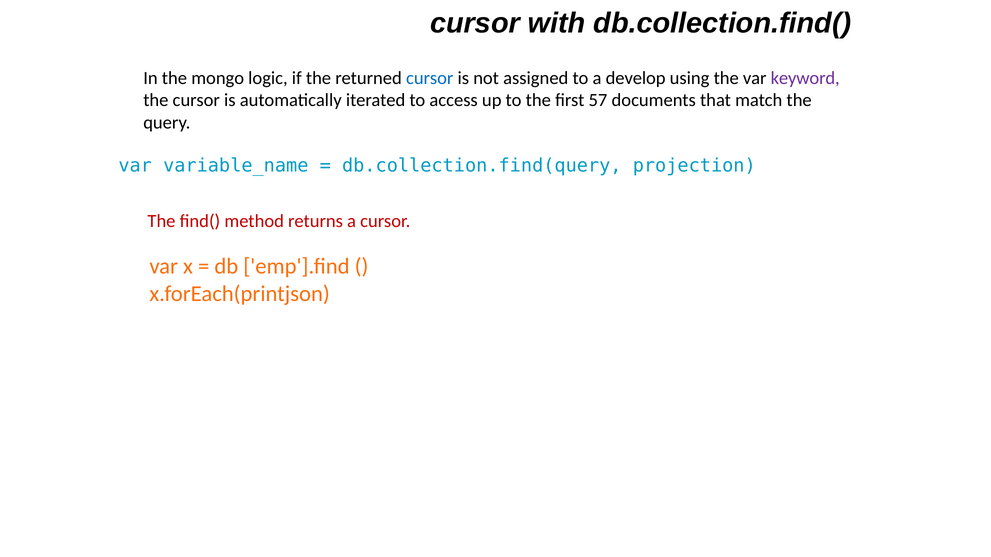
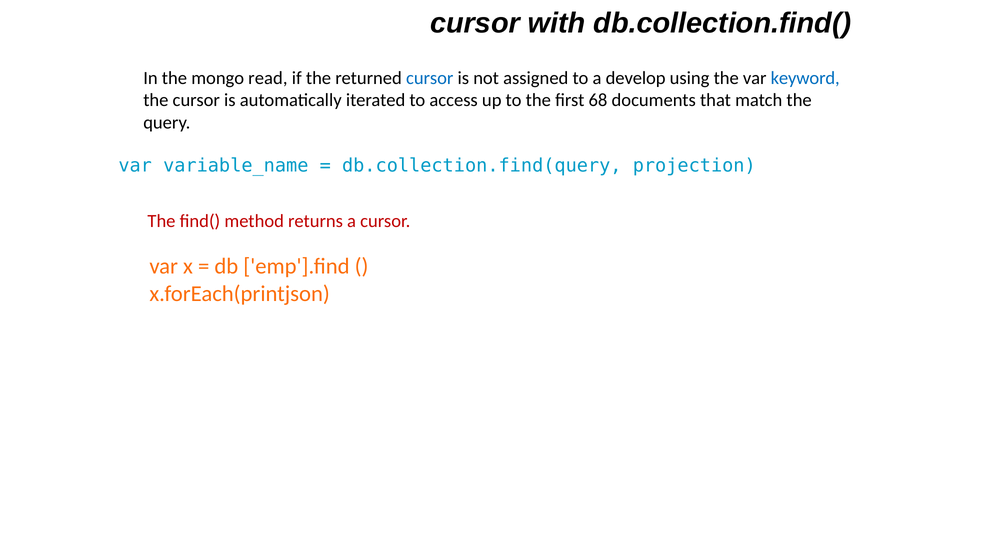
logic: logic -> read (268, 78)
keyword colour: purple -> blue (805, 78)
57: 57 -> 68 (598, 100)
